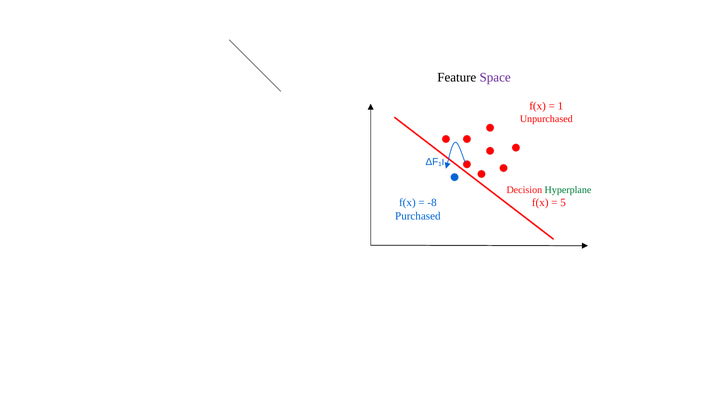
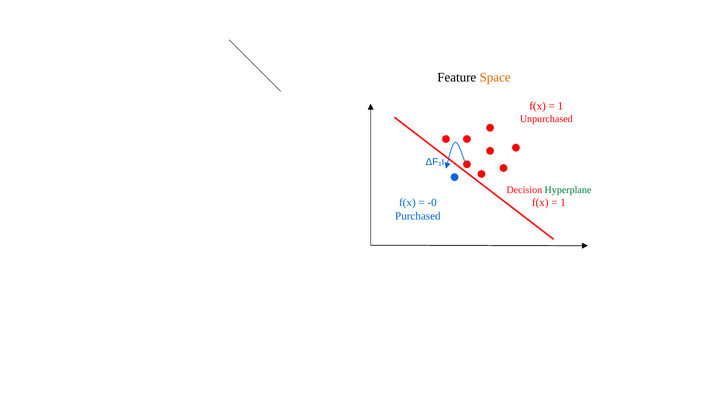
Space colour: purple -> orange (495, 78)
-8: -8 -> -0 (432, 203)
5: 5 -> 1 (563, 203)
